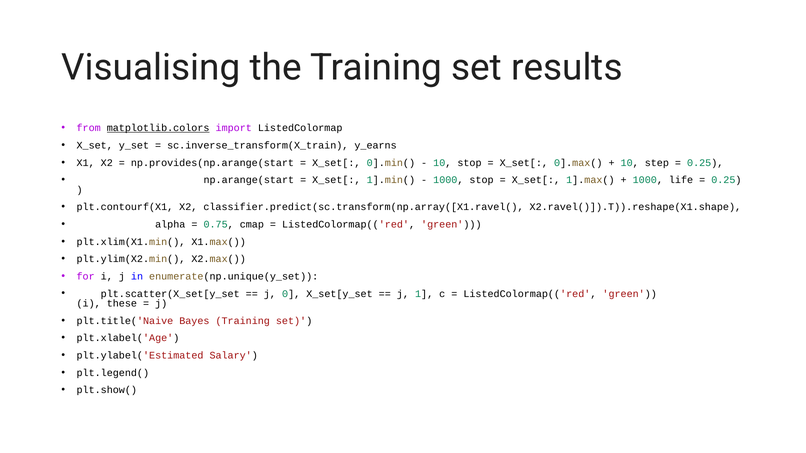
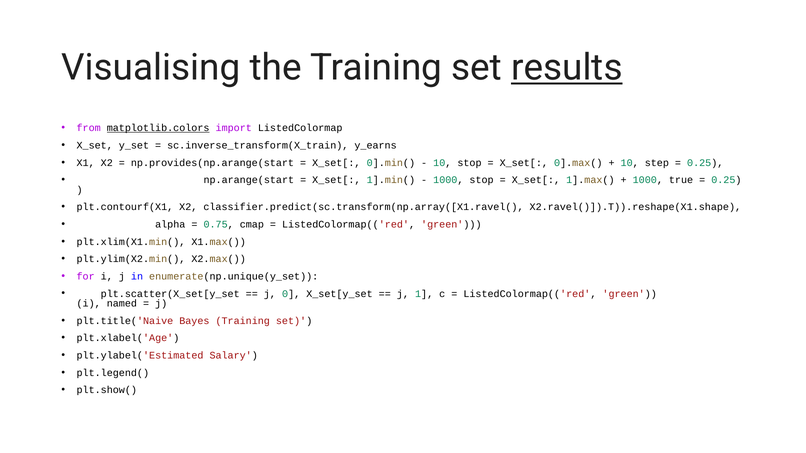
results underline: none -> present (567, 68)
life: life -> true (681, 180)
these: these -> named (122, 304)
